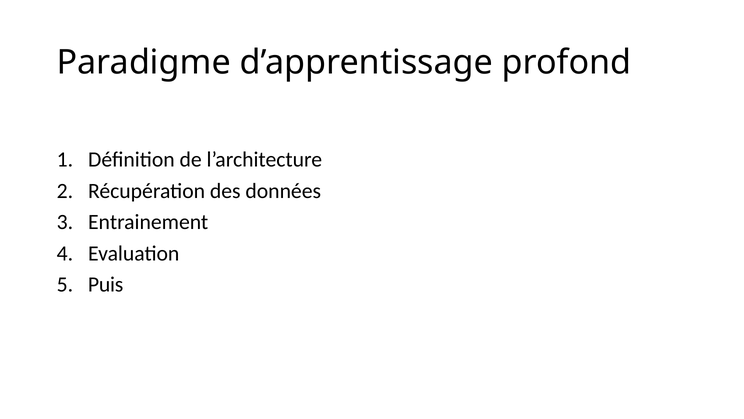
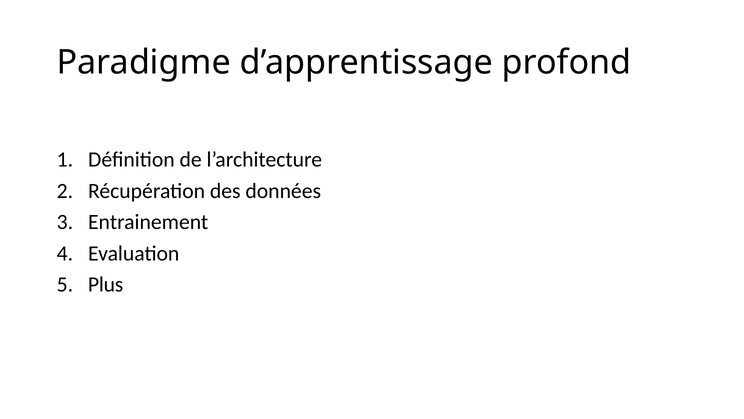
Puis: Puis -> Plus (106, 284)
